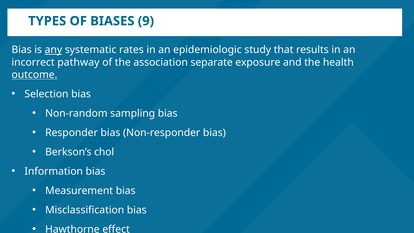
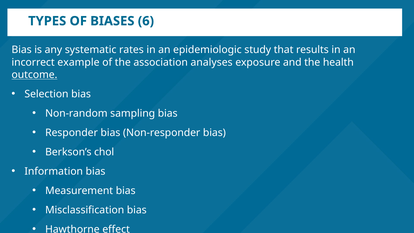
9: 9 -> 6 (146, 21)
any underline: present -> none (53, 50)
pathway: pathway -> example (78, 62)
separate: separate -> analyses (212, 62)
